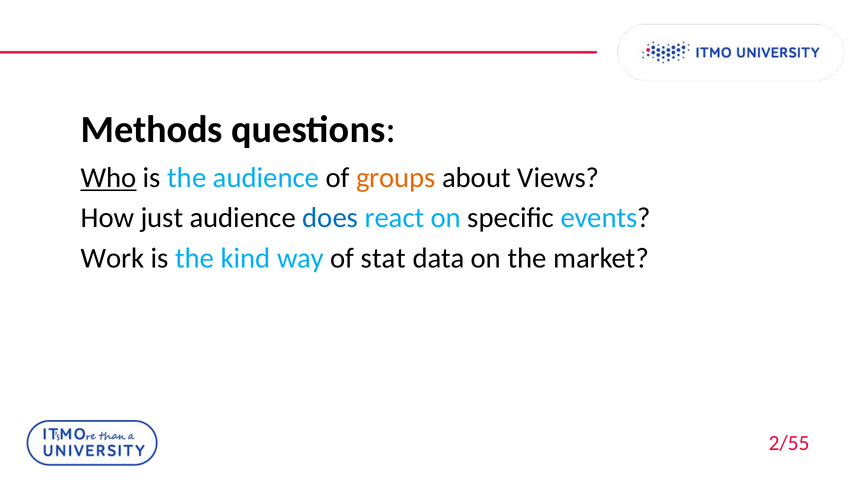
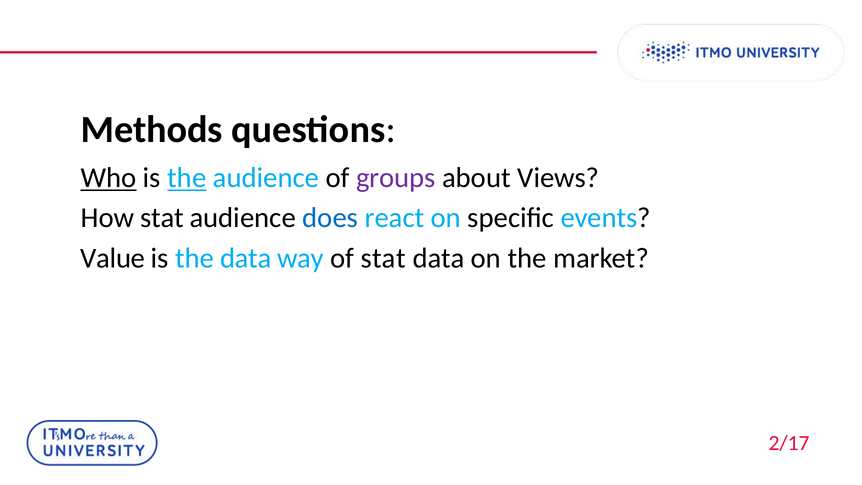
the underline: none -> present (187, 178)
groups colour: orange -> purple (396, 178)
How just: just -> stat (162, 218)
Work: Work -> Value (113, 258)
the kind: kind -> data (246, 258)
2/55: 2/55 -> 2/17 (789, 443)
